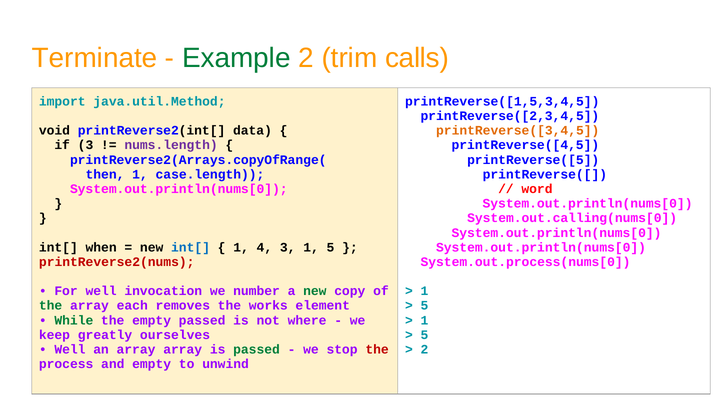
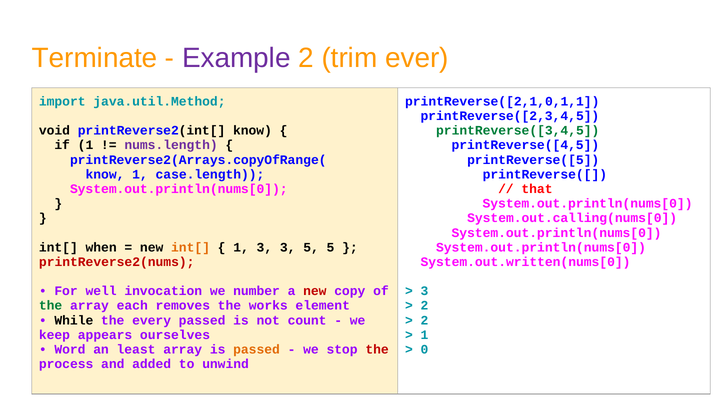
Example colour: green -> purple (236, 58)
calls: calls -> ever (417, 58)
printReverse([1,5,3,4,5: printReverse([1,5,3,4,5 -> printReverse([2,1,0,1,1 (502, 102)
printReverse2(int[ data: data -> know (252, 131)
printReverse([3,4,5 colour: orange -> green (518, 131)
if 3: 3 -> 1 (86, 145)
then: then -> know (105, 175)
word: word -> that (537, 189)
int[ colour: blue -> orange (191, 248)
1 4: 4 -> 3 (264, 248)
3 1: 1 -> 5 (311, 248)
System.out.process(nums[0: System.out.process(nums[0 -> System.out.written(nums[0 (526, 262)
new colour: green -> red (315, 291)
1: 1 -> 3 (424, 291)
5: 5 -> 2 (424, 306)
While colour: green -> black (74, 321)
the empty: empty -> every (152, 321)
where: where -> count (307, 321)
1: 1 -> 2 (424, 321)
greatly: greatly -> appears (105, 335)
5: 5 -> 1 (424, 335)
Well: Well -> Word (70, 350)
an array: array -> least (136, 350)
passed colour: green -> orange (257, 350)
2: 2 -> 0 (424, 350)
and empty: empty -> added (152, 364)
